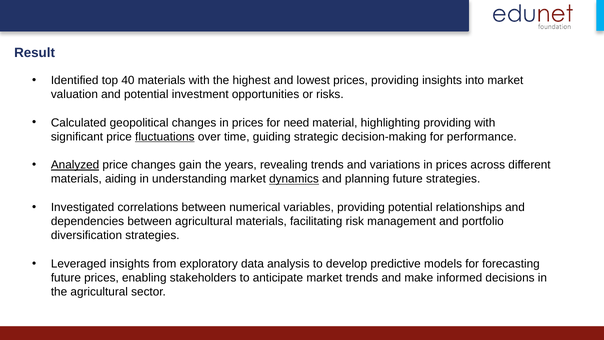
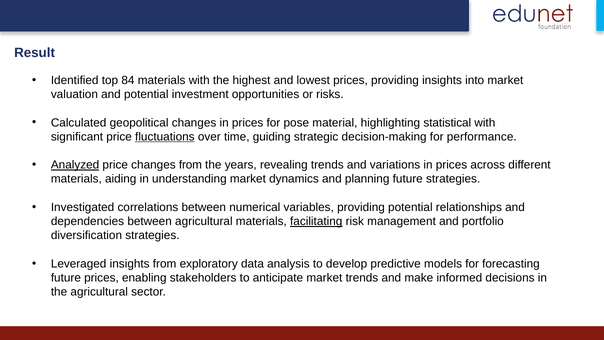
40: 40 -> 84 (128, 80)
need: need -> pose (296, 123)
highlighting providing: providing -> statistical (447, 123)
changes gain: gain -> from (190, 165)
dynamics underline: present -> none (294, 179)
facilitating underline: none -> present (316, 221)
